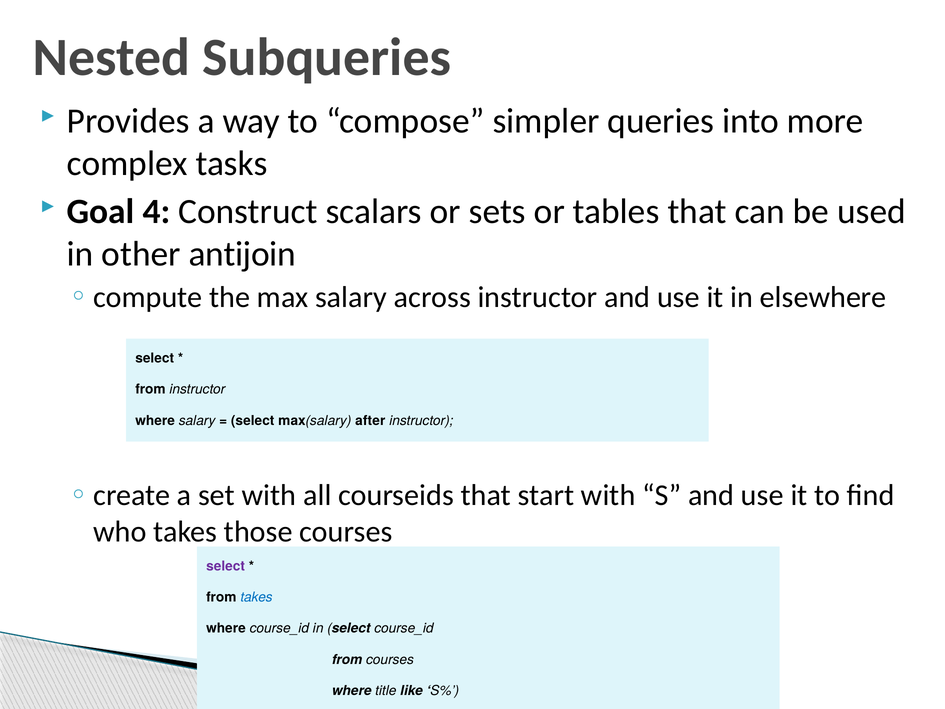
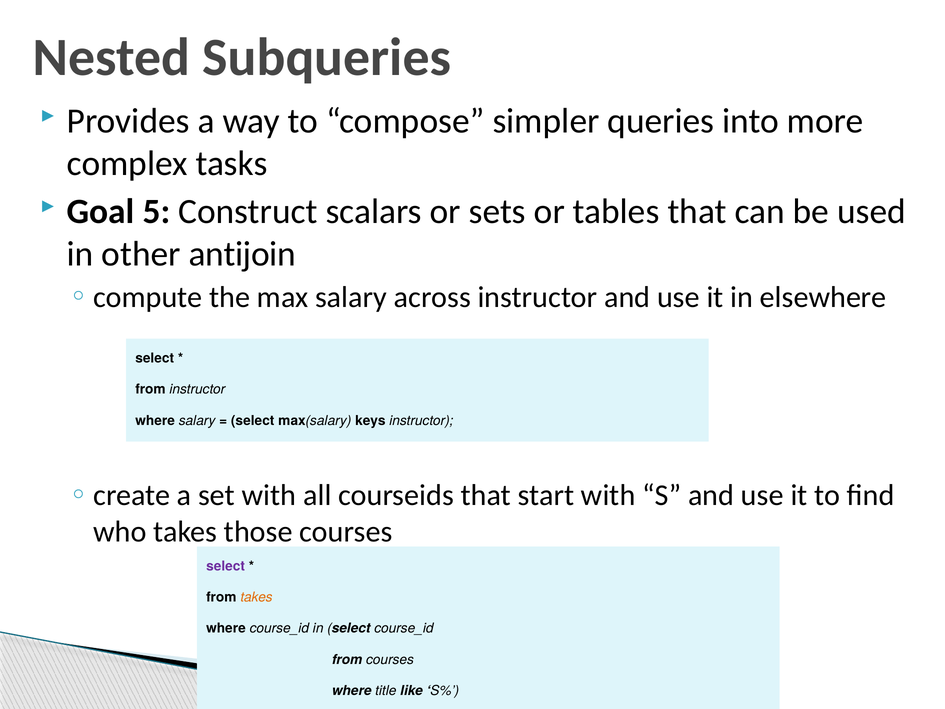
4: 4 -> 5 (156, 211)
after: after -> keys (370, 420)
takes colour: blue -> orange (256, 597)
